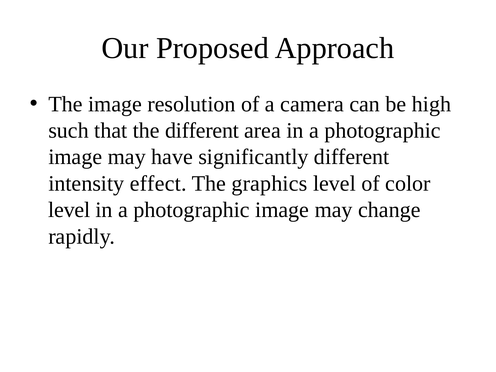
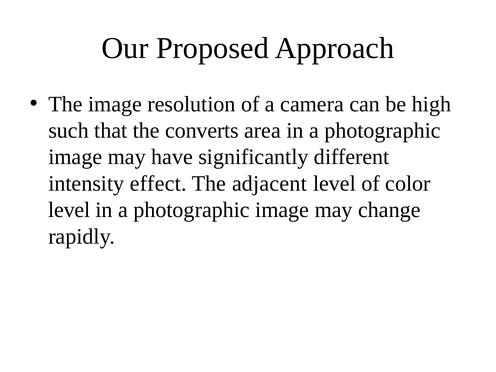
the different: different -> converts (202, 131)
graphics: graphics -> adjacent (269, 184)
